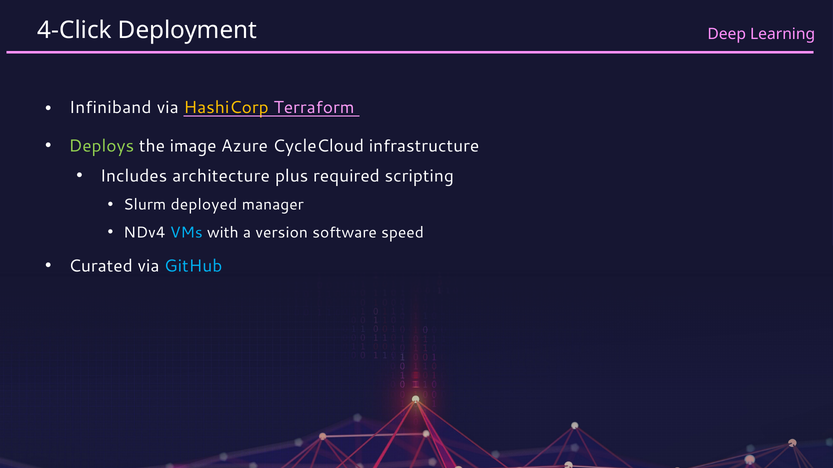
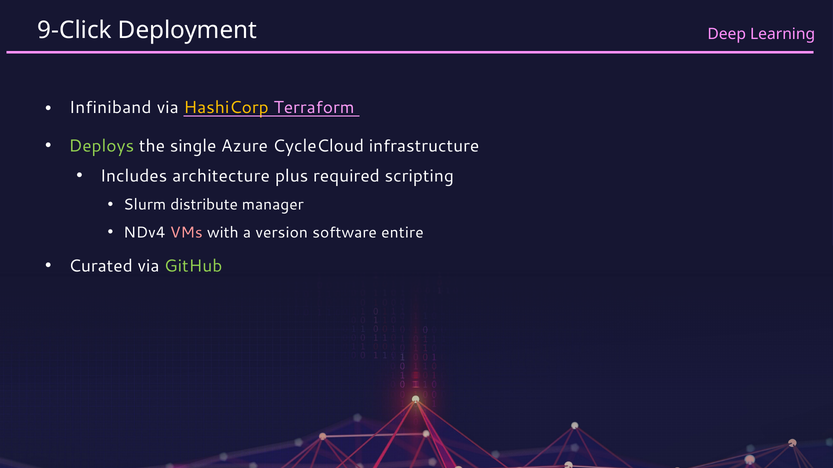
4-Click: 4-Click -> 9-Click (75, 30)
image: image -> single (193, 146)
deployed: deployed -> distribute (204, 205)
VMs colour: light blue -> pink (186, 233)
speed: speed -> entire (402, 233)
GitHub colour: light blue -> light green (193, 267)
